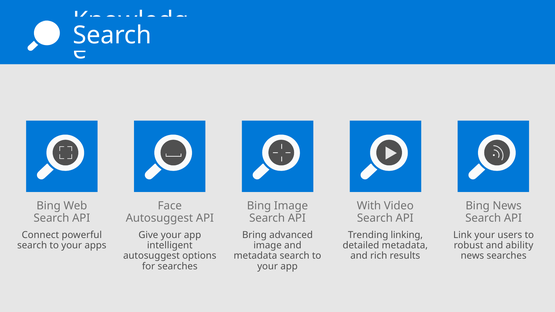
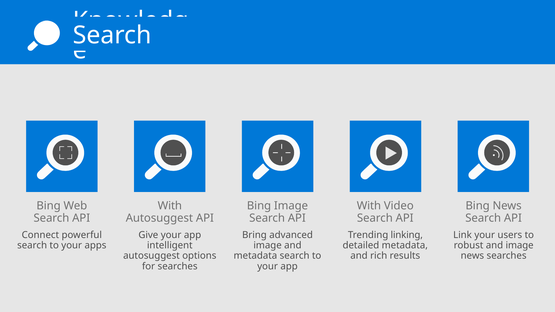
Face: Face -> With (170, 206)
and ability: ability -> image (520, 246)
